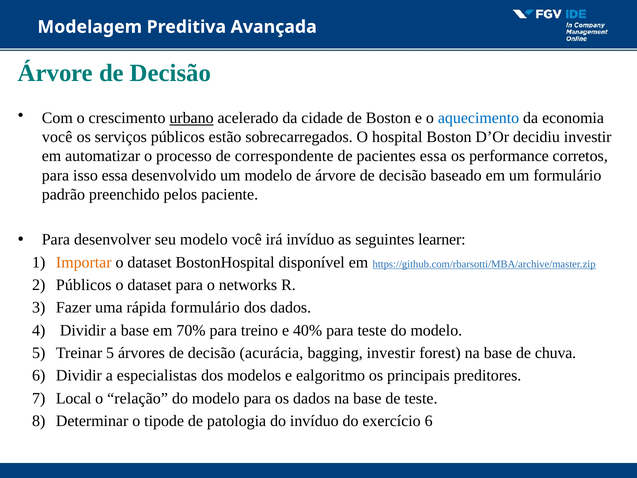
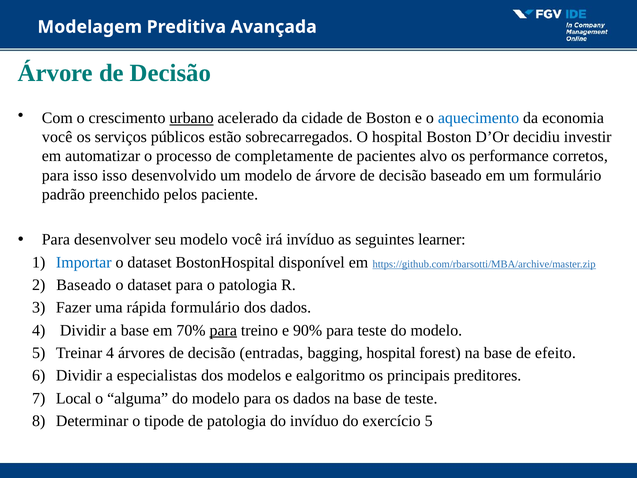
correspondente: correspondente -> completamente (284, 156)
pacientes essa: essa -> alvo (433, 156)
isso essa: essa -> isso (115, 175)
Importar colour: orange -> blue (84, 262)
Públicos: Públicos -> Baseado (84, 285)
o networks: networks -> patologia (248, 285)
para underline: none -> present (223, 330)
40%: 40% -> 90% (308, 330)
Treinar 5: 5 -> 4 (110, 353)
acurácia: acurácia -> entradas (271, 353)
bagging investir: investir -> hospital (391, 353)
chuva: chuva -> efeito (555, 353)
relação: relação -> alguma (138, 398)
exercício 6: 6 -> 5 (429, 421)
